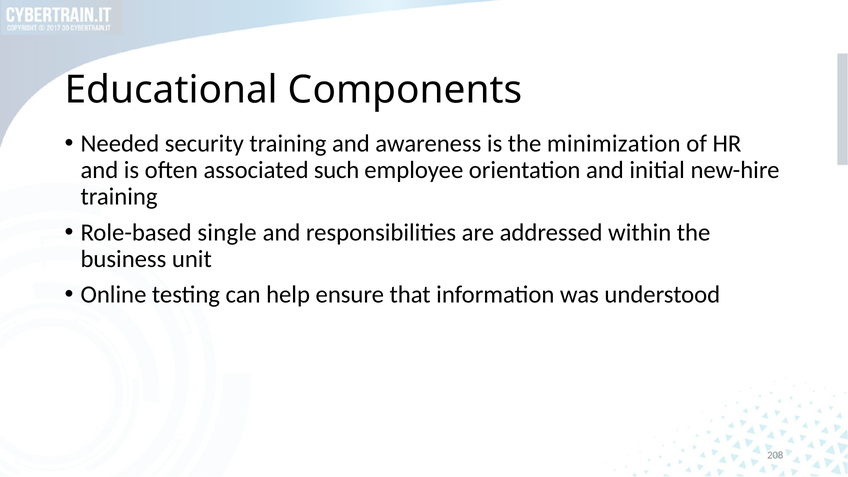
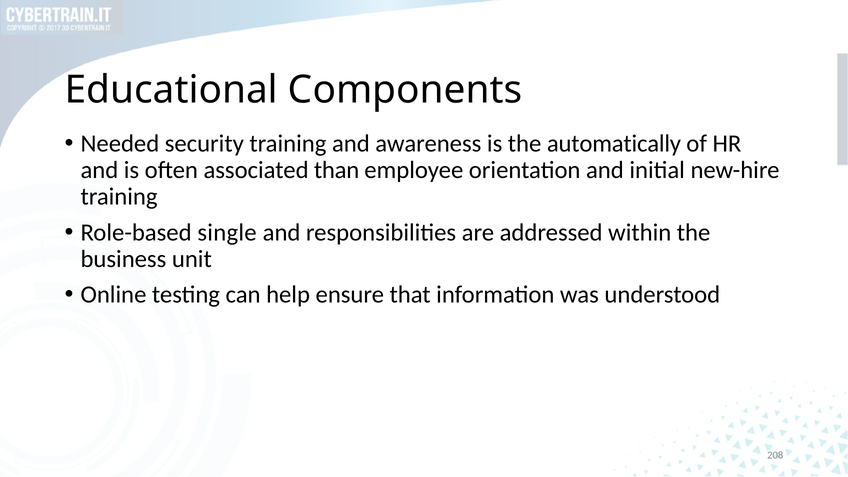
minimization: minimization -> automatically (614, 143)
such: such -> than (337, 170)
